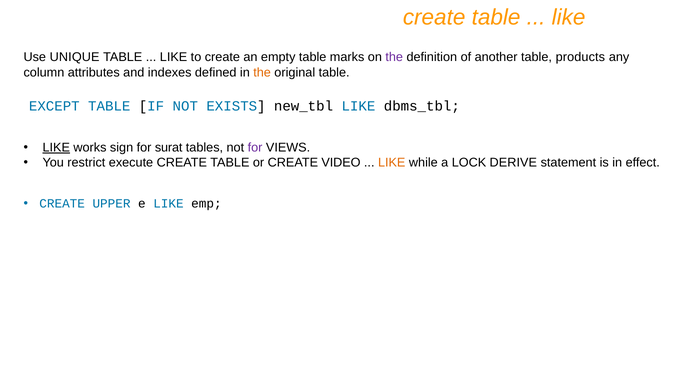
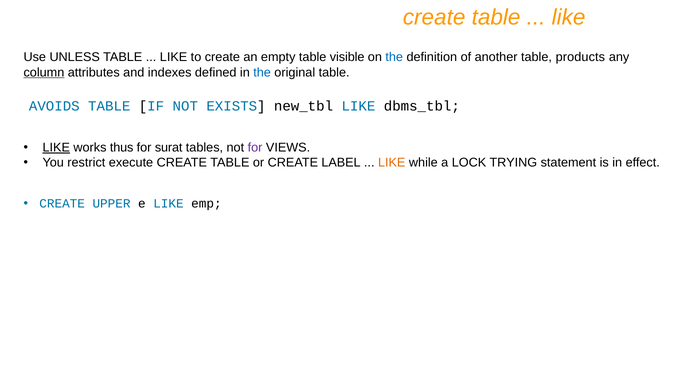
UNIQUE: UNIQUE -> UNLESS (75, 57)
marks: marks -> visible (347, 57)
the colour: purple -> blue (394, 57)
column underline: none -> present (44, 73)
the colour: orange -> blue (262, 73)
EXCEPT: EXCEPT -> AVOIDS (54, 106)
sign: sign -> thus (122, 148)
VIDEO: VIDEO -> LABEL (341, 163)
DERIVE: DERIVE -> TRYING (513, 163)
